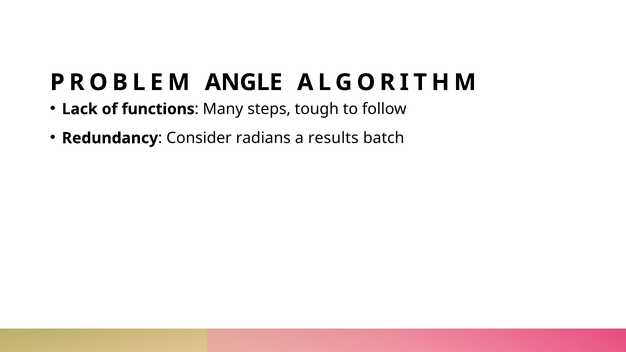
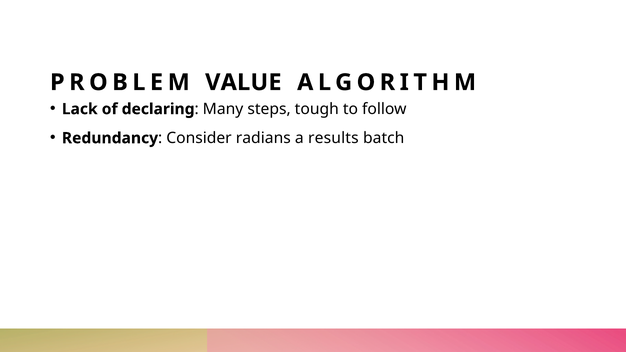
ANGLE: ANGLE -> VALUE (243, 82)
functions: functions -> declaring (158, 109)
